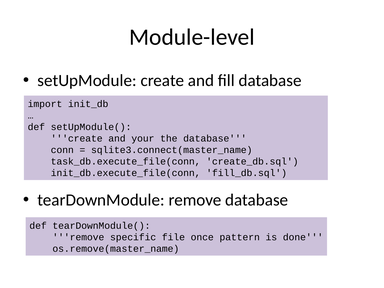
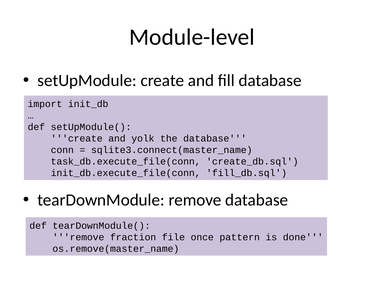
your: your -> yolk (143, 138)
specific: specific -> fraction (133, 237)
